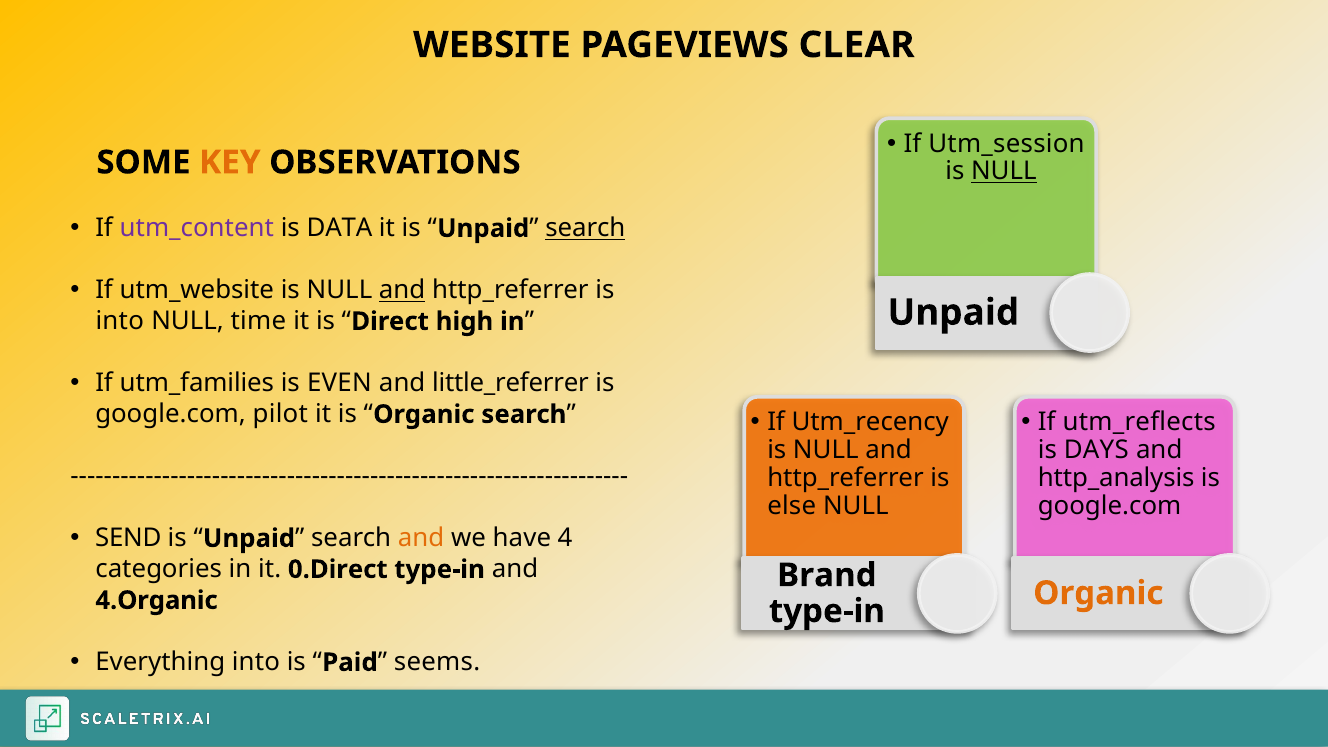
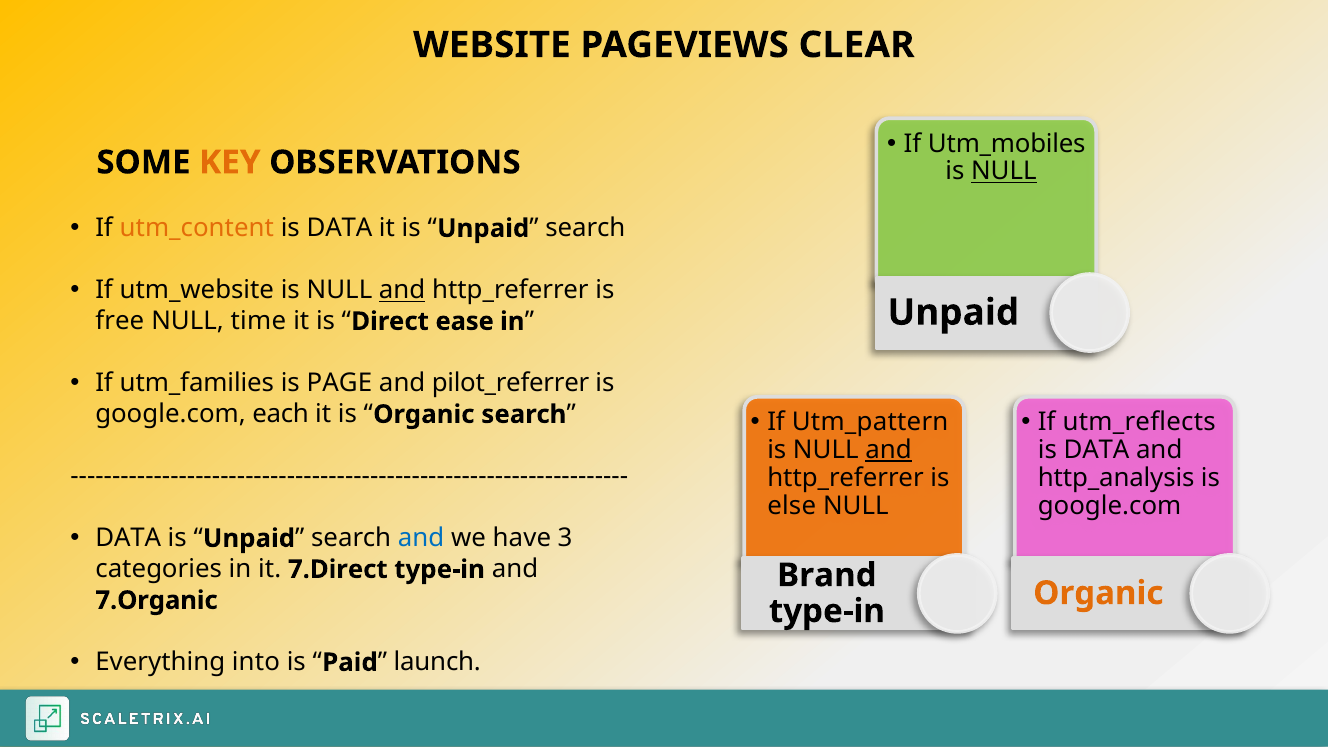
Utm_session: Utm_session -> Utm_mobiles (1007, 144)
utm_content colour: purple -> orange (197, 228)
search underline: present -> none (585, 228)
into: into -> free (120, 321)
high: high -> ease (465, 321)
EVEN: EVEN -> PAGE (339, 383)
little_referrer: little_referrer -> pilot_referrer (511, 383)
pilot: pilot -> each (281, 414)
Utm_recency: Utm_recency -> Utm_pattern (870, 422)
and underline: none -> present (889, 450)
DAYS: DAYS -> DATA (1096, 450)
SEND: SEND -> DATA (128, 538)
and colour: orange -> blue (421, 538)
4: 4 -> 3 (565, 538)
0.Direct: 0.Direct -> 7.Direct (338, 569)
4.Organic: 4.Organic -> 7.Organic (157, 600)
seems: seems -> launch (437, 662)
